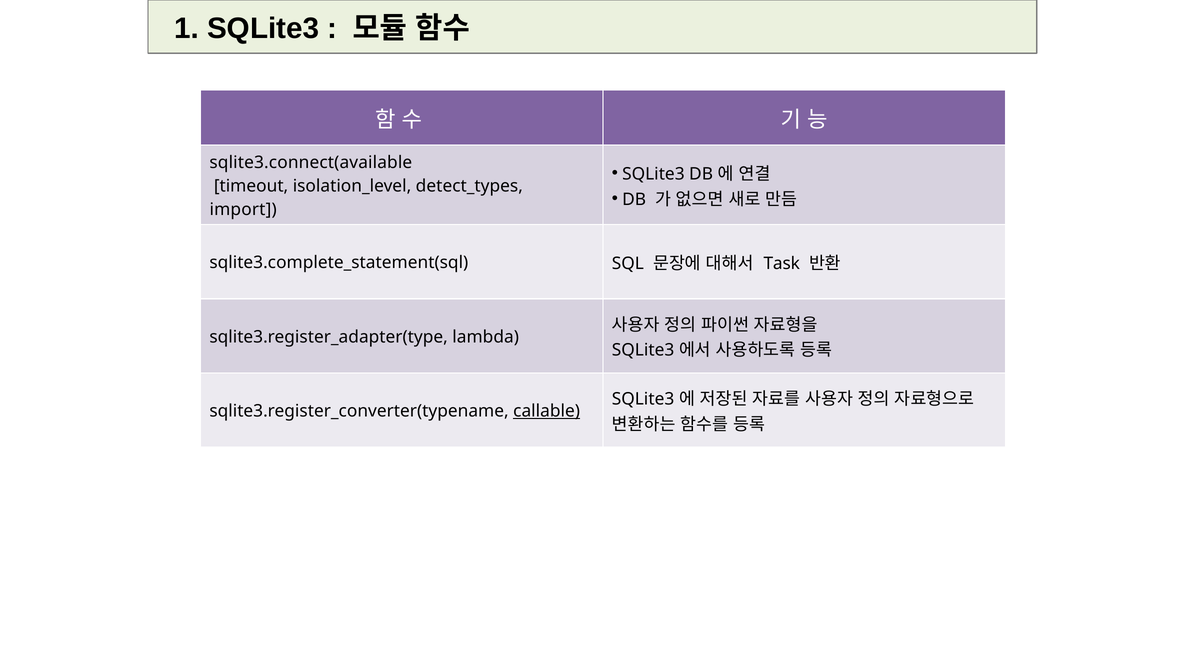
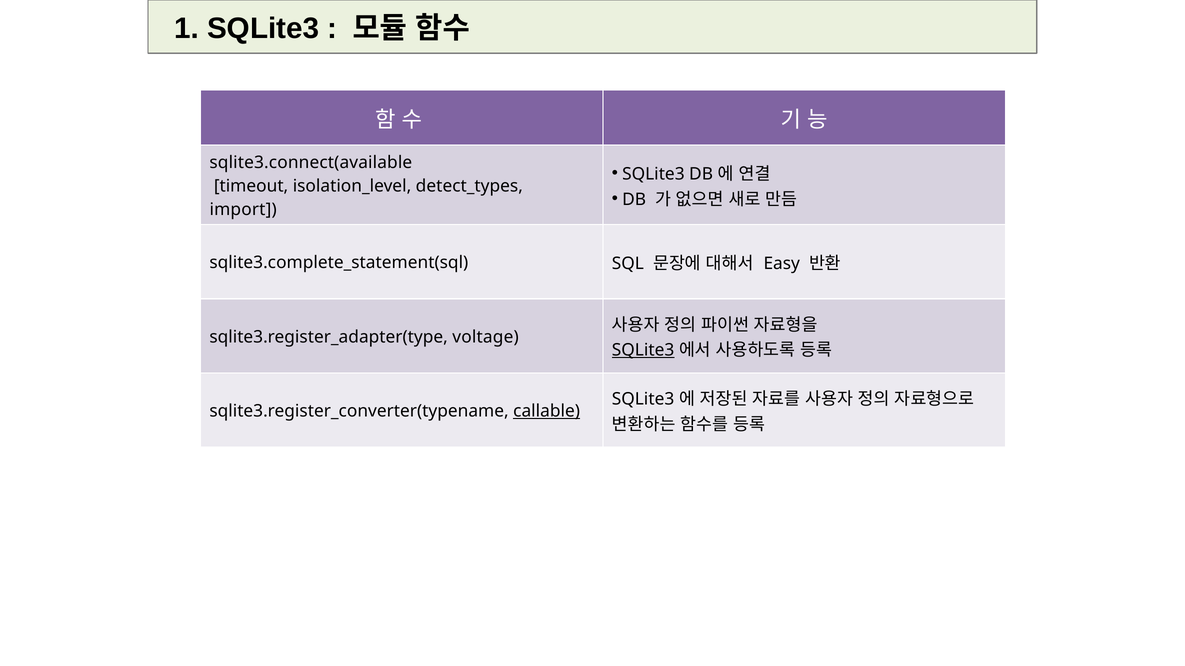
Task: Task -> Easy (782, 264)
lambda: lambda -> voltage (486, 337)
SQLite3 underline: none -> present (643, 351)
